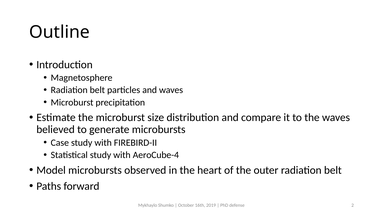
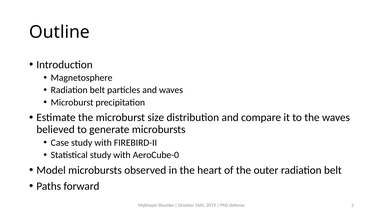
AeroCube-4: AeroCube-4 -> AeroCube-0 (156, 155)
